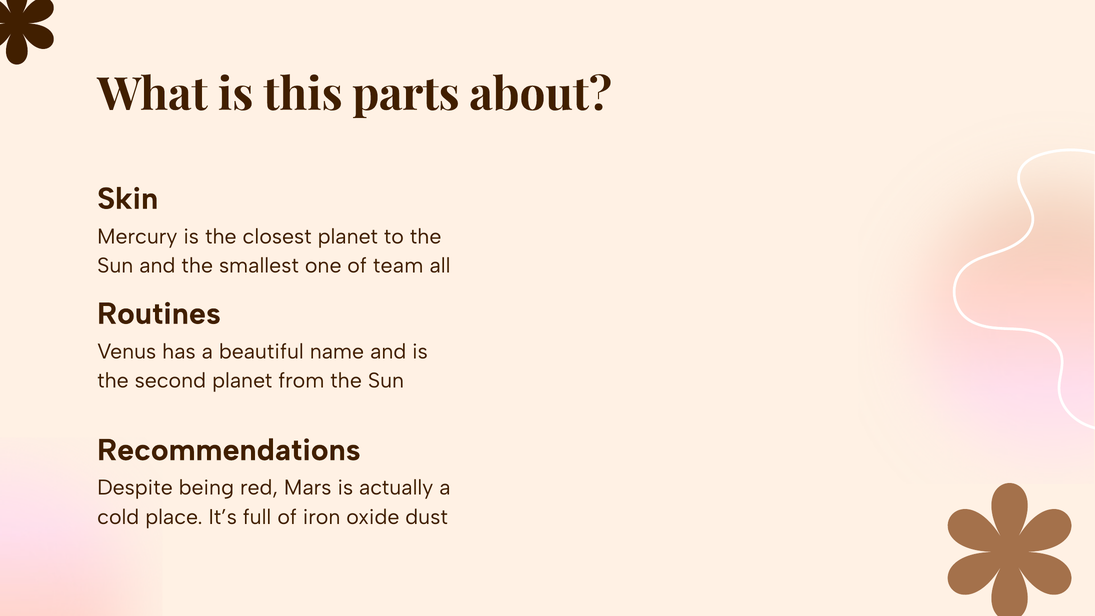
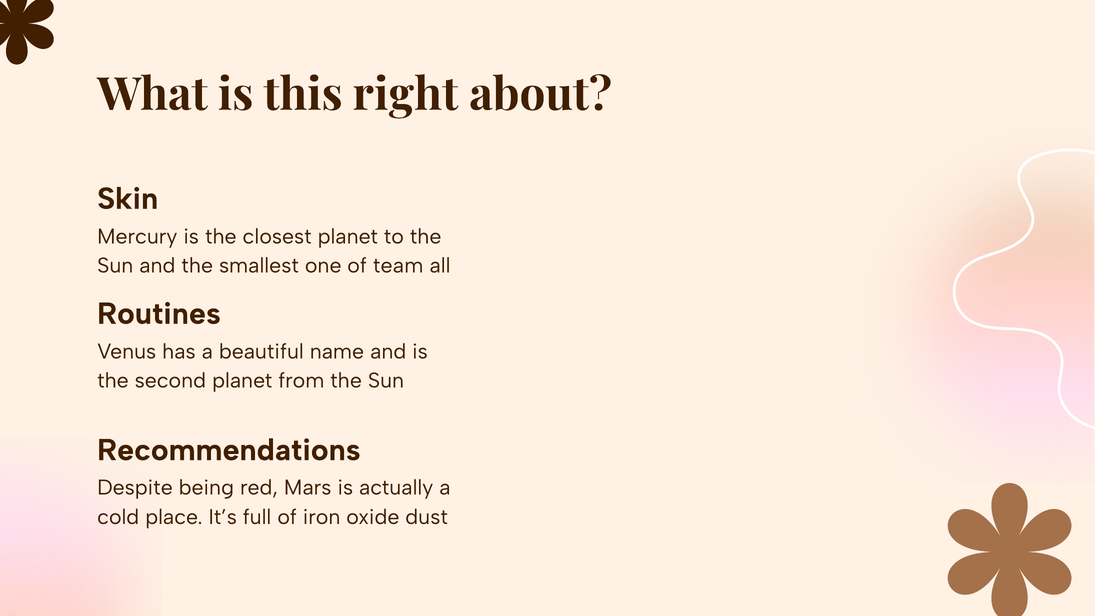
parts: parts -> right (405, 95)
